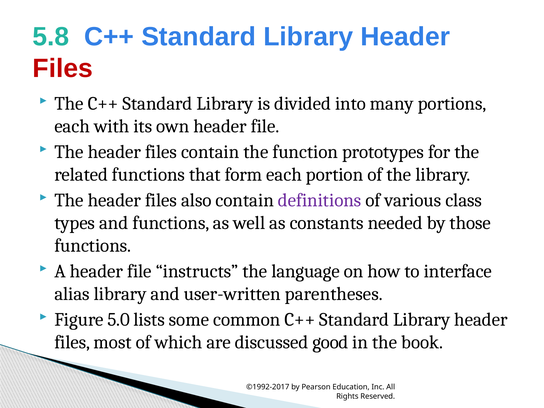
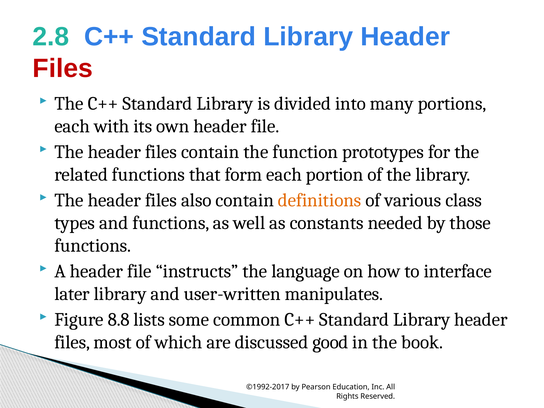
5.8: 5.8 -> 2.8 (51, 37)
definitions colour: purple -> orange (320, 200)
alias: alias -> later (72, 294)
parentheses: parentheses -> manipulates (334, 294)
5.0: 5.0 -> 8.8 (119, 320)
